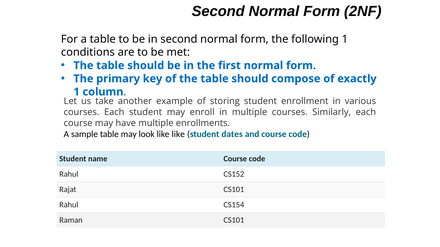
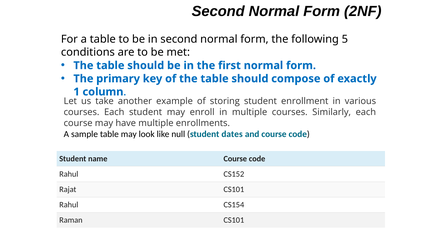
following 1: 1 -> 5 (345, 39)
like like: like -> null (178, 134)
